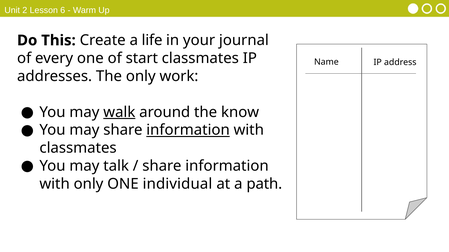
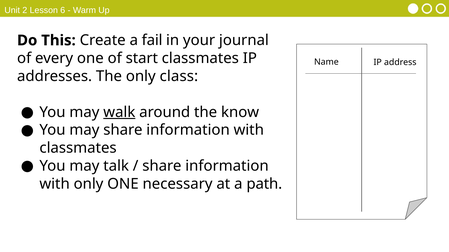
life: life -> fail (152, 40)
work: work -> class (179, 76)
information underline: present -> none (188, 130)
individual: individual -> necessary (178, 184)
